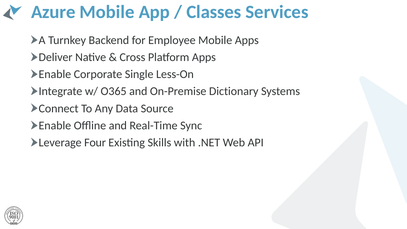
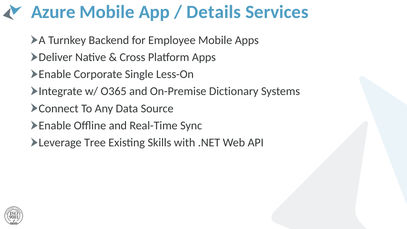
Classes: Classes -> Details (214, 12)
Four: Four -> Tree (95, 143)
